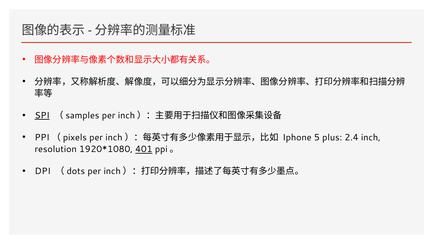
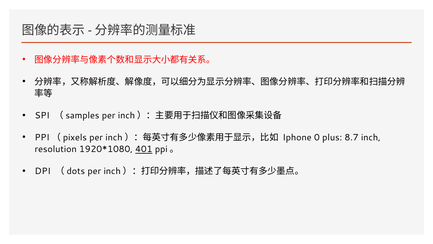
SPI underline: present -> none (42, 115)
5: 5 -> 0 (317, 137)
2.4: 2.4 -> 8.7 (352, 137)
